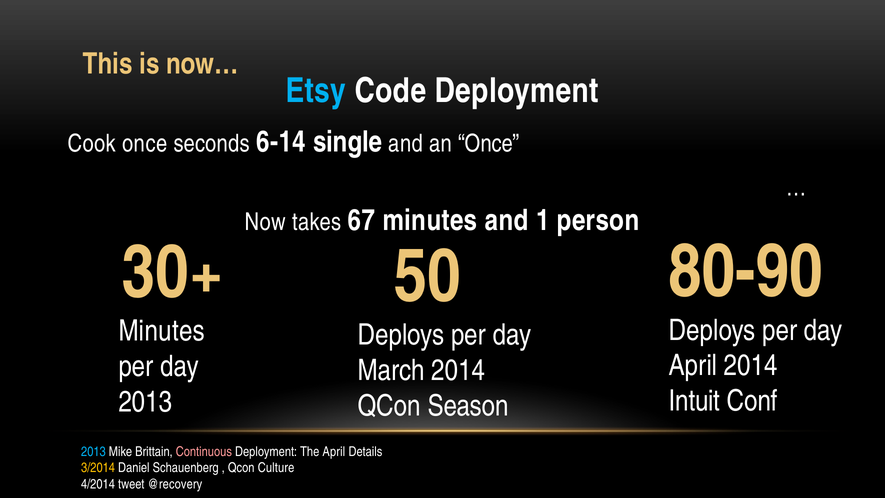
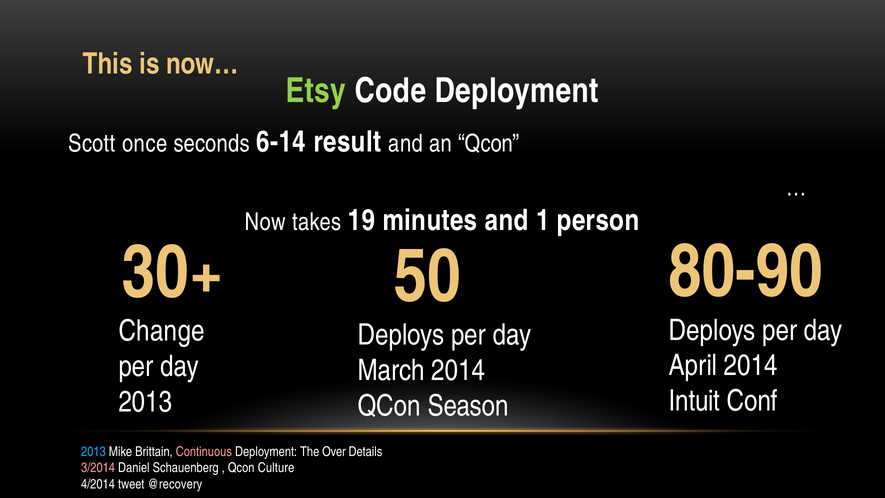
Etsy colour: light blue -> light green (316, 91)
Cook: Cook -> Scott (92, 144)
single: single -> result (347, 142)
an Once: Once -> Qcon (489, 144)
67: 67 -> 19 (361, 220)
Minutes: Minutes -> Change (162, 331)
The April: April -> Over (334, 451)
3/2014 colour: yellow -> pink (98, 468)
